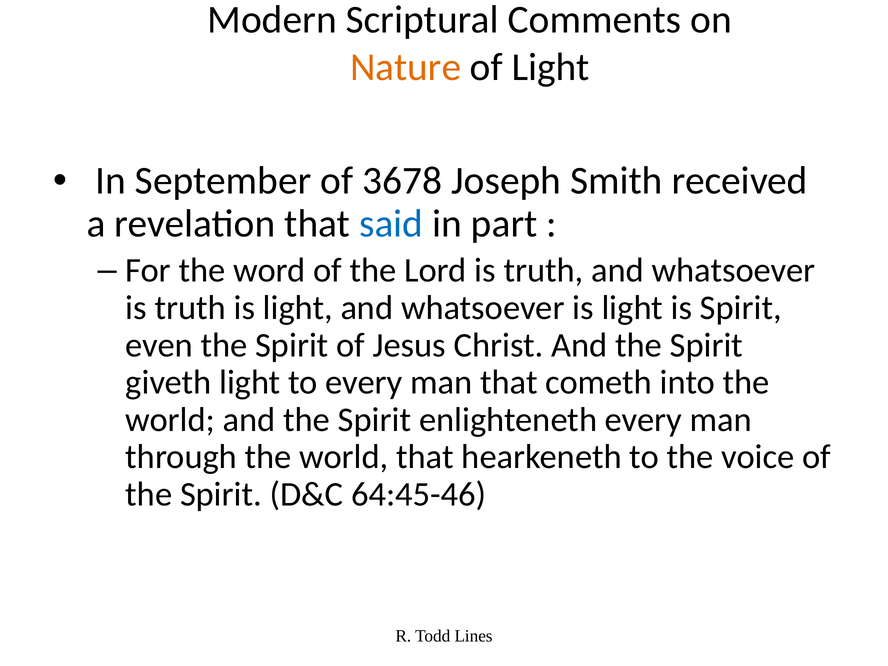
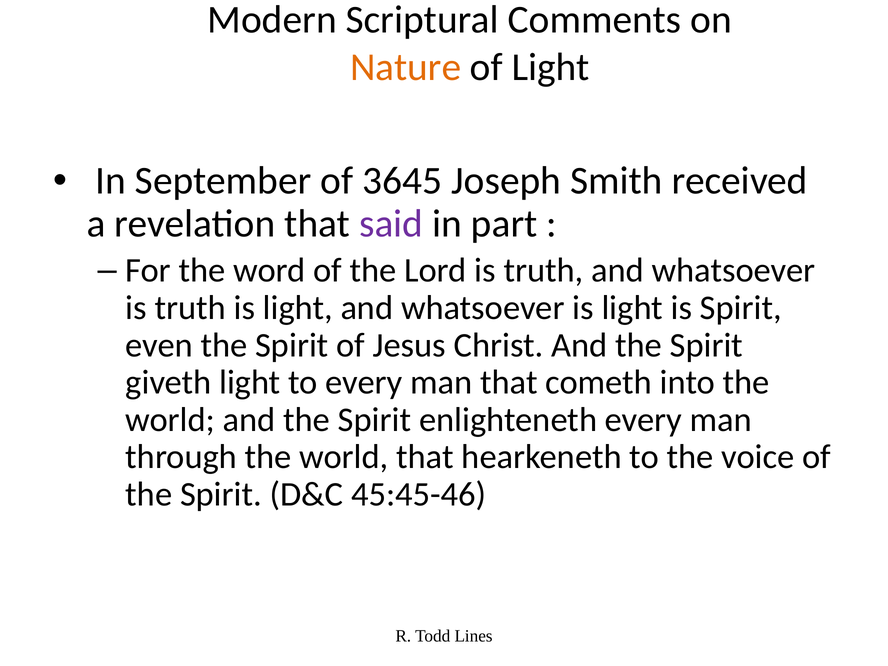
3678: 3678 -> 3645 (402, 181)
said colour: blue -> purple (391, 224)
64:45-46: 64:45-46 -> 45:45-46 (419, 494)
